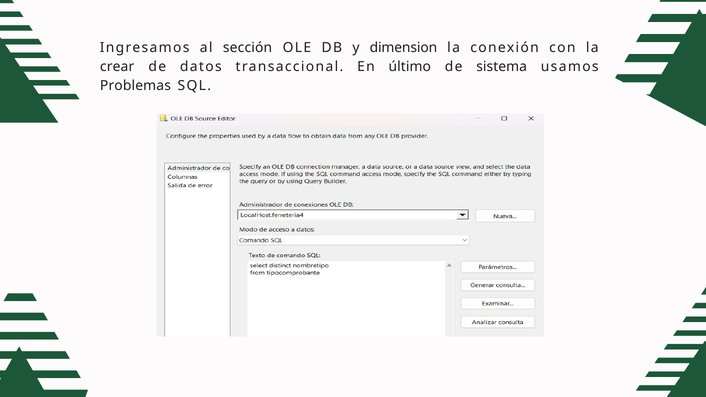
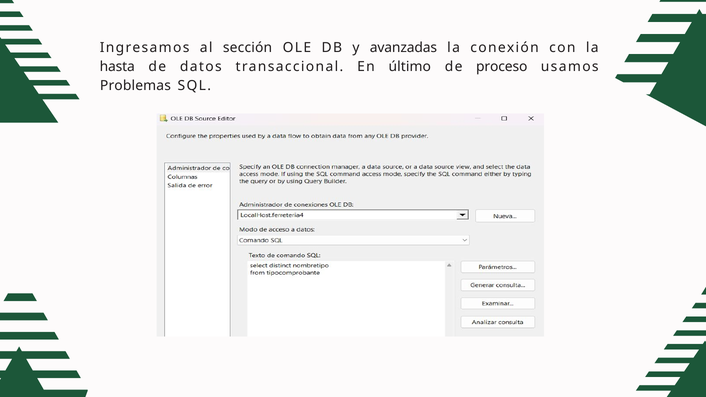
dimension: dimension -> avanzadas (403, 47)
crear: crear -> hasta (117, 67)
sistema: sistema -> proceso (502, 67)
